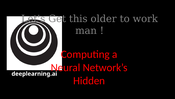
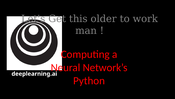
Hidden: Hidden -> Python (89, 80)
